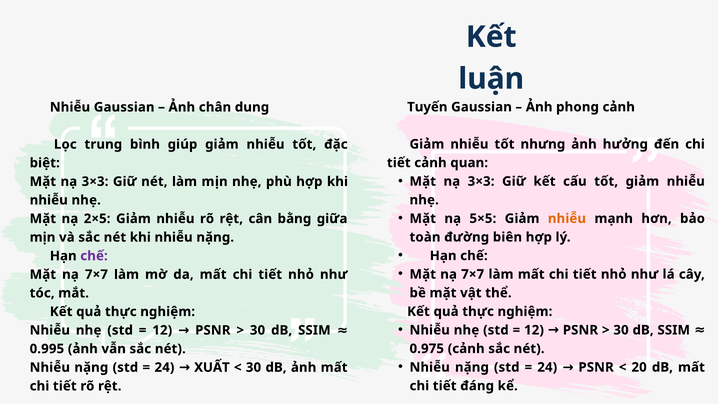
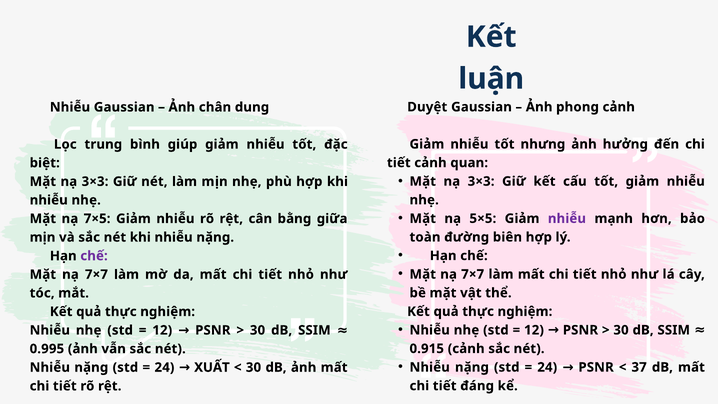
Tuyến: Tuyến -> Duyệt (427, 107)
nhiễu colour: orange -> purple (567, 218)
2×5: 2×5 -> 7×5 (97, 219)
0.975: 0.975 -> 0.915 (427, 349)
20: 20 -> 37 (639, 367)
